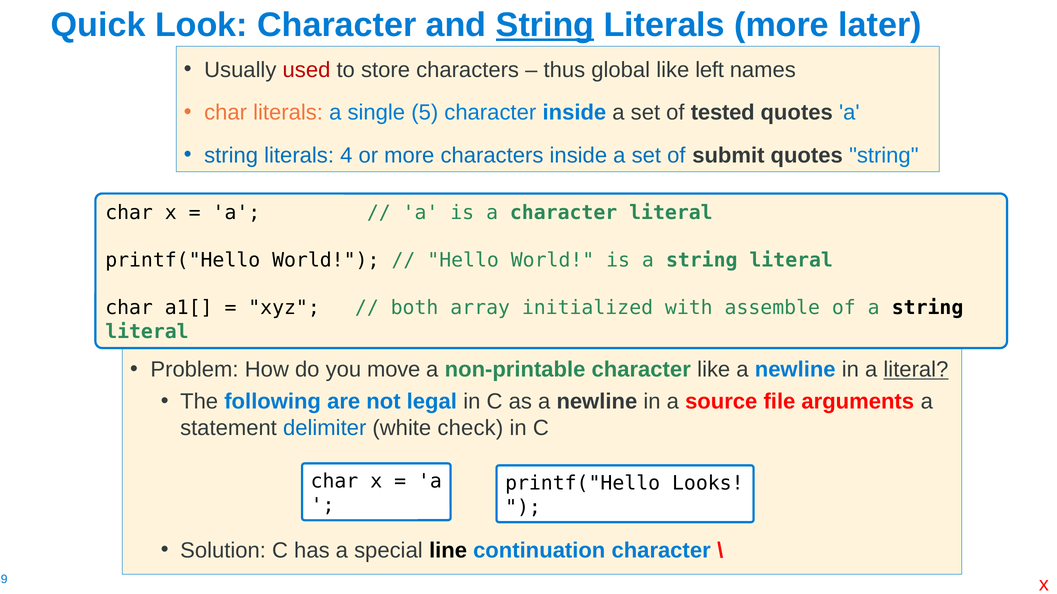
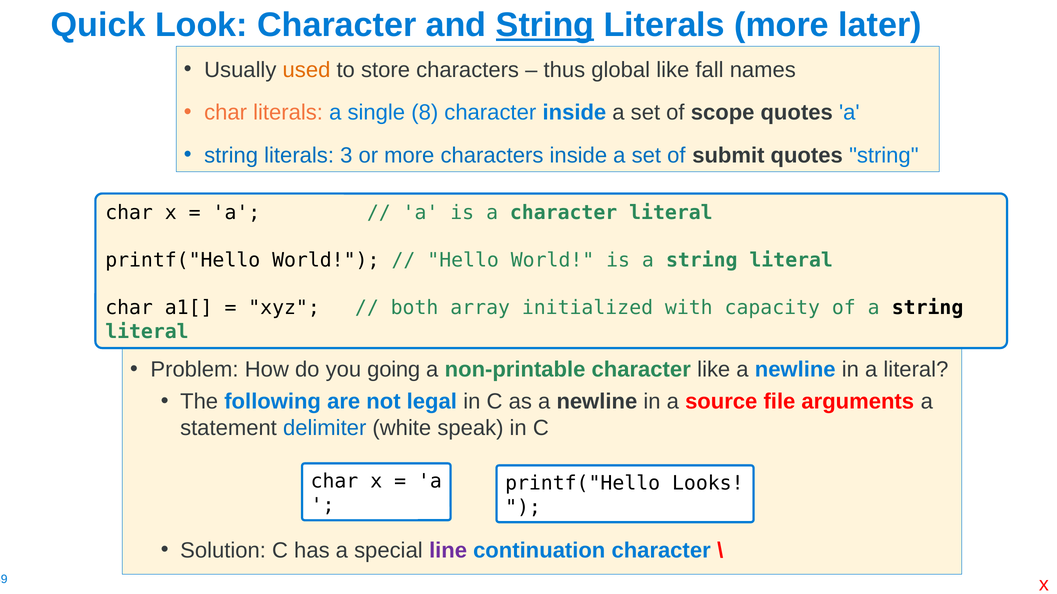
used colour: red -> orange (306, 70)
left: left -> fall (710, 70)
5: 5 -> 8 (425, 113)
tested: tested -> scope (723, 113)
4: 4 -> 3 (346, 155)
assemble: assemble -> capacity (772, 308)
move: move -> going (394, 370)
literal underline: present -> none (916, 370)
check: check -> speak (470, 428)
line colour: black -> purple (448, 551)
